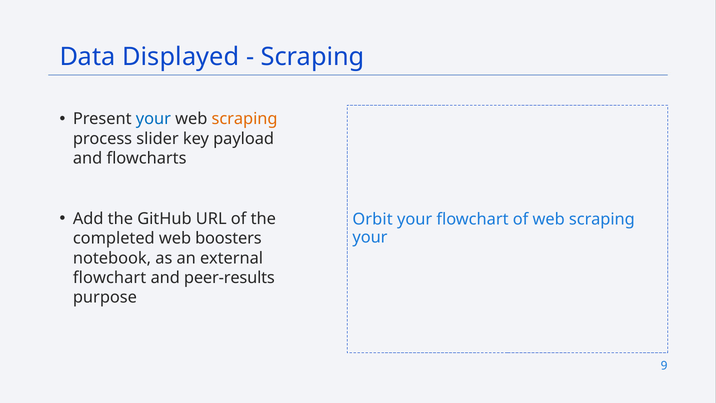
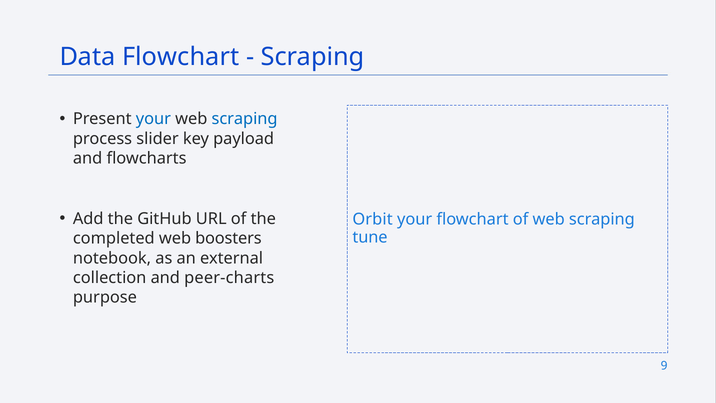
Data Displayed: Displayed -> Flowchart (181, 57)
scraping colour: orange -> blue (245, 119)
your: your -> tune (370, 237)
flowchart: flowchart -> collection (110, 278)
peer-results: peer-results -> peer-charts (229, 278)
